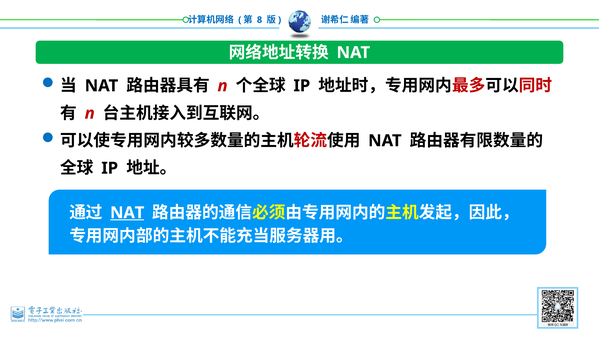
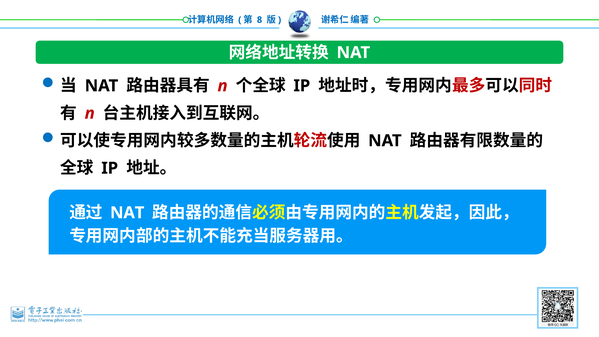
NAT underline: present -> none (127, 213)
